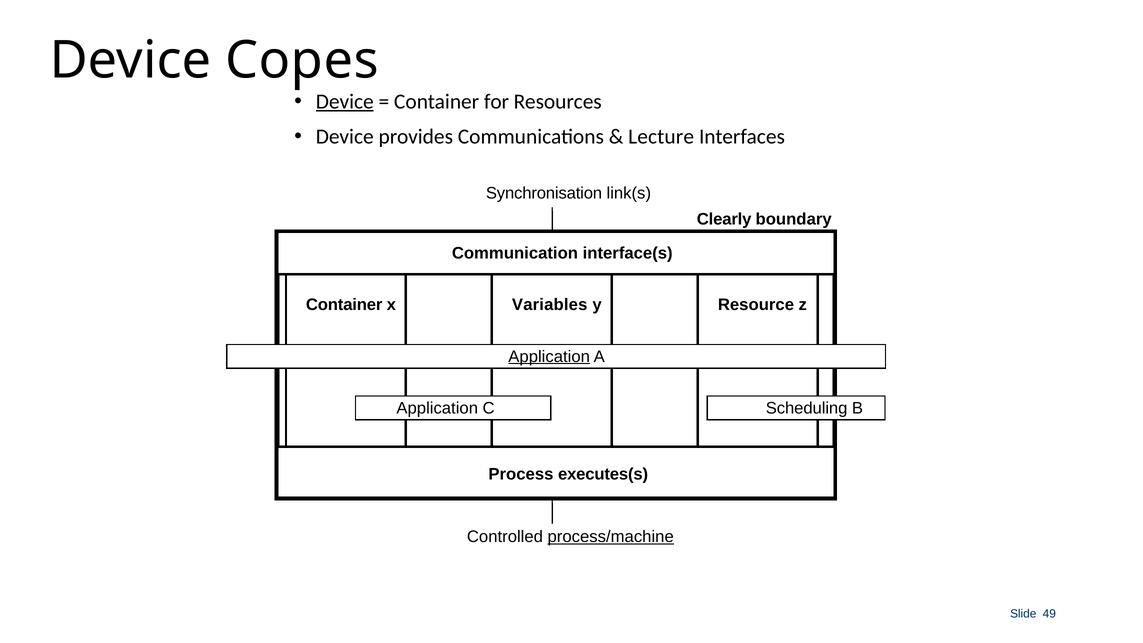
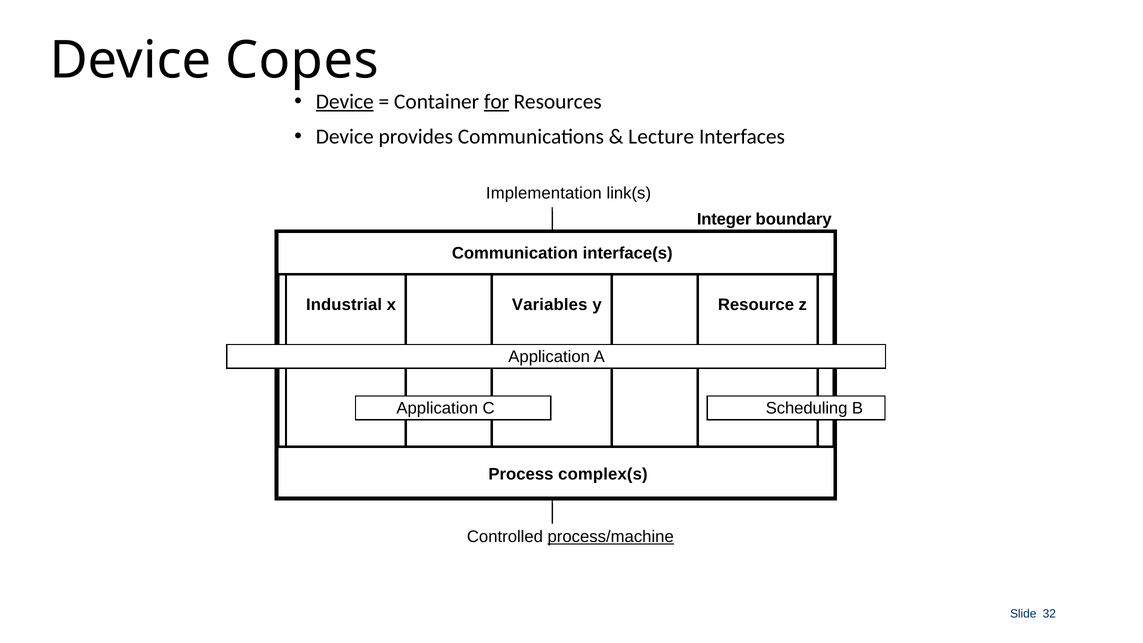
for underline: none -> present (496, 101)
Synchronisation: Synchronisation -> Implementation (544, 193)
Clearly: Clearly -> Integer (724, 219)
Container: Container -> Industrial (344, 305)
Application underline: present -> none (549, 357)
executes(s: executes(s -> complex(s (603, 474)
49: 49 -> 32 (1049, 614)
